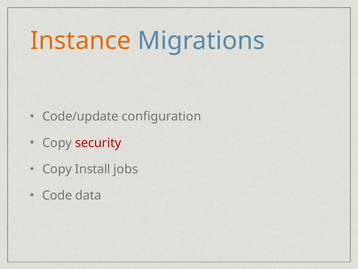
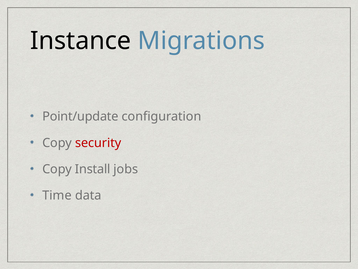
Instance colour: orange -> black (81, 41)
Code/update: Code/update -> Point/update (80, 116)
Code: Code -> Time (57, 195)
